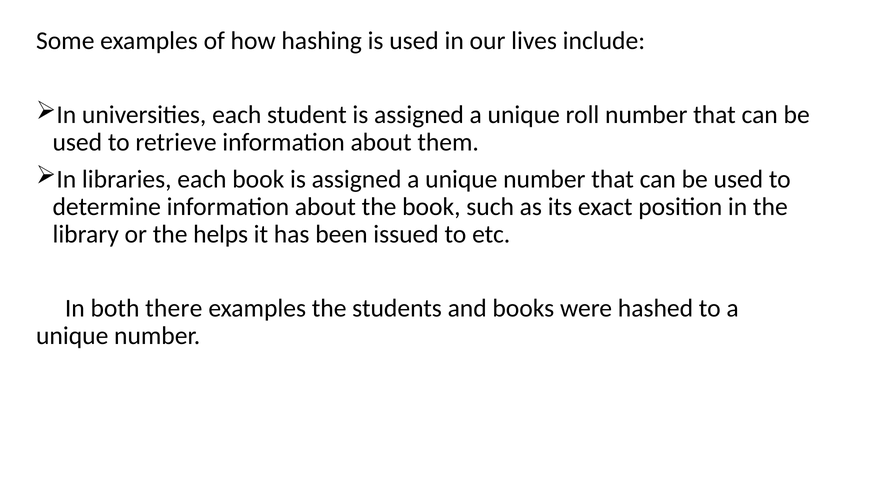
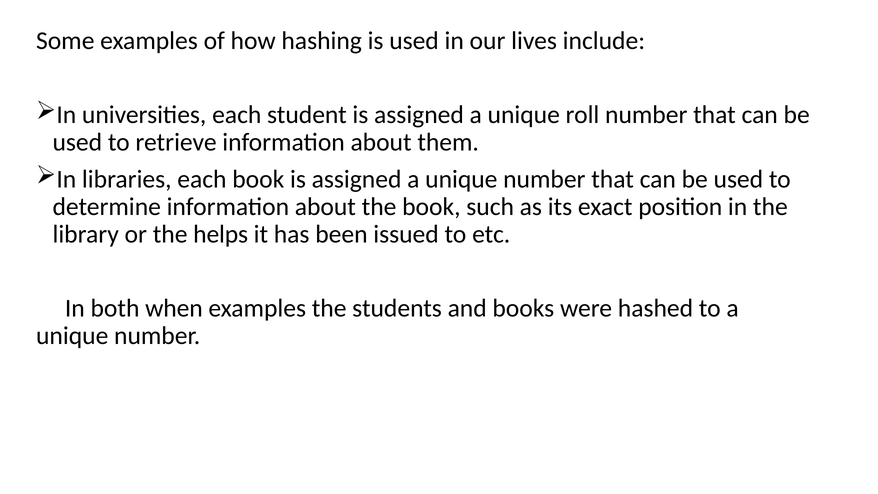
there: there -> when (174, 308)
